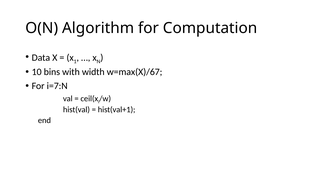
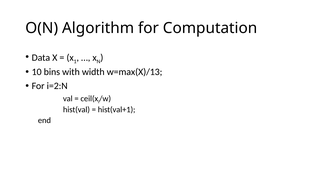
w=max(X)/67: w=max(X)/67 -> w=max(X)/13 (135, 72)
i=7:N: i=7:N -> i=2:N (57, 86)
